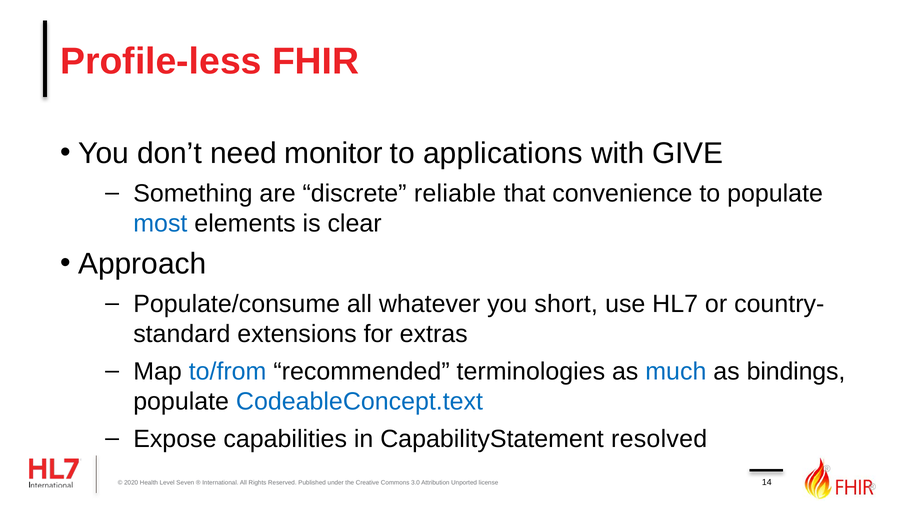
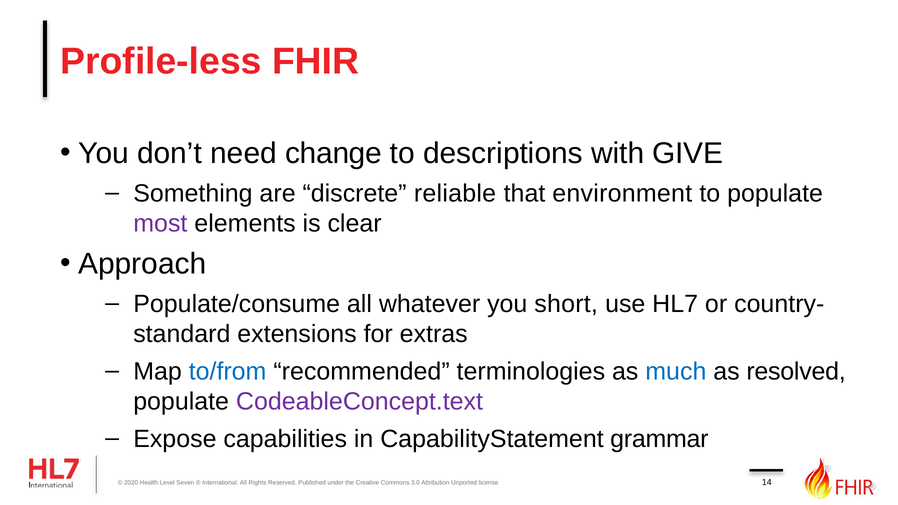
monitor: monitor -> change (333, 153)
applications: applications -> descriptions (503, 153)
convenience: convenience -> environment (622, 193)
most colour: blue -> purple (160, 223)
bindings: bindings -> resolved (796, 372)
CodeableConcept.text colour: blue -> purple (359, 402)
resolved: resolved -> grammar (659, 439)
